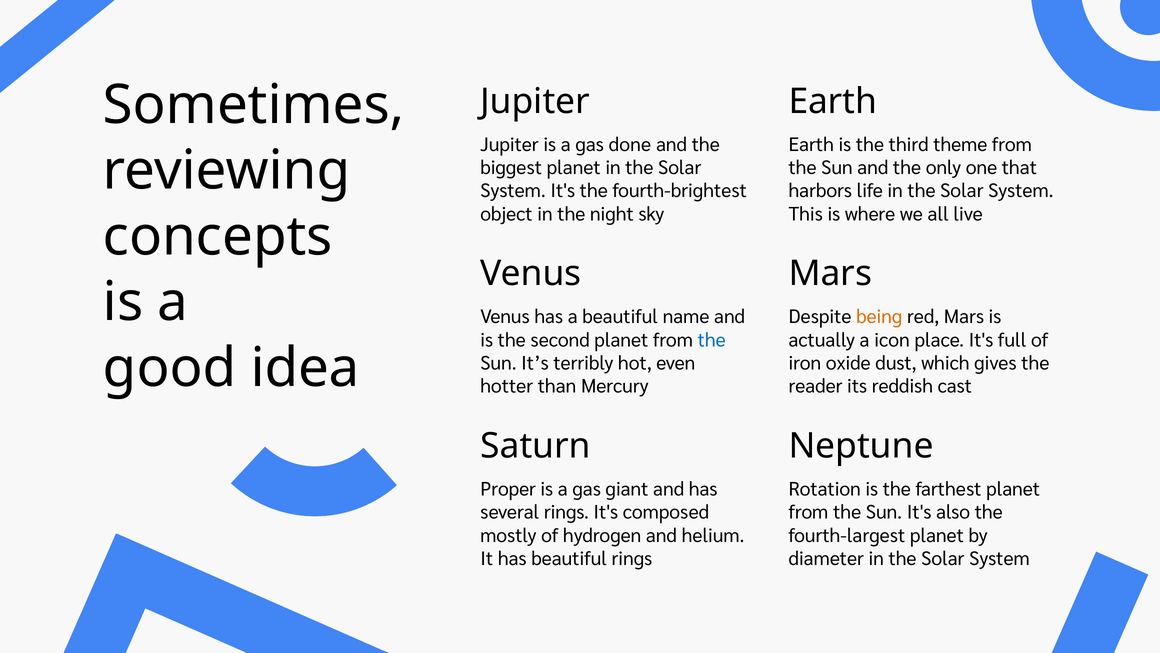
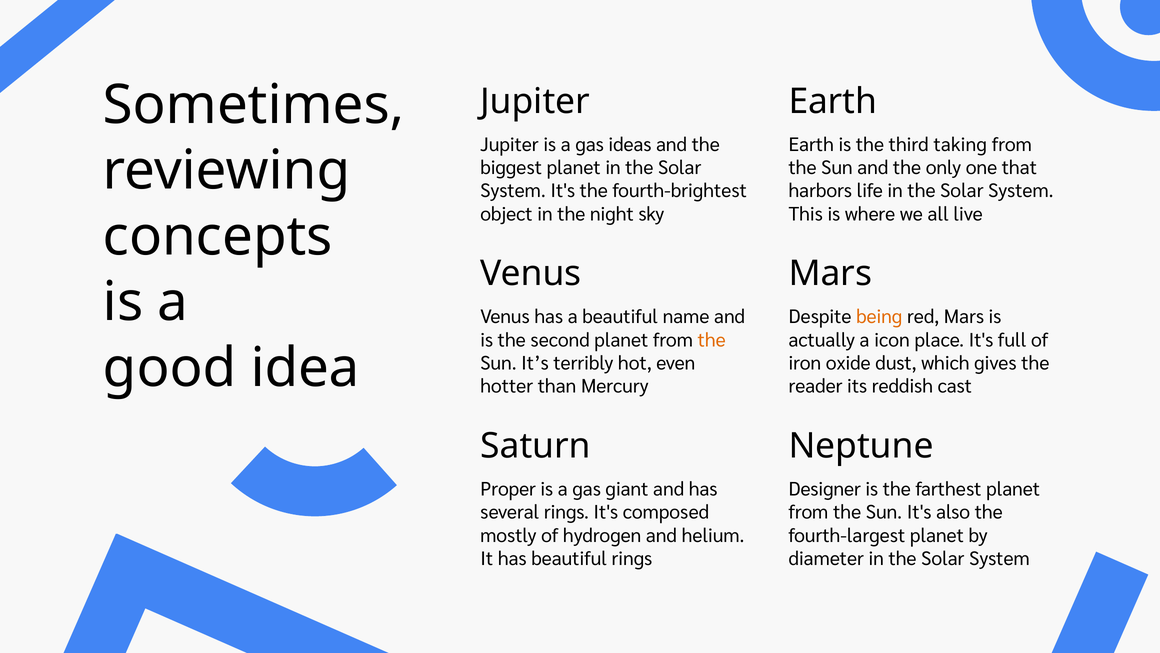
done: done -> ideas (630, 145)
theme: theme -> taking (960, 145)
the colour: blue -> orange (712, 340)
Rotation: Rotation -> Designer (825, 489)
